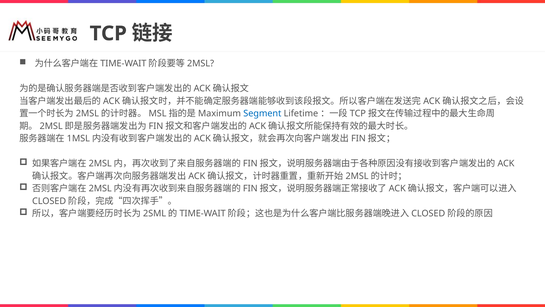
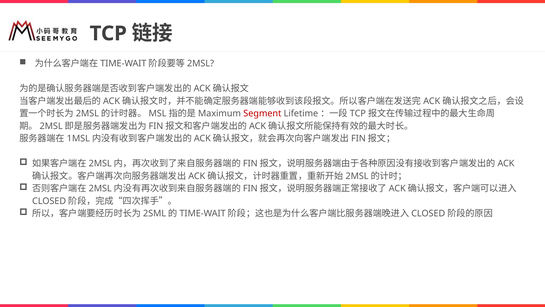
Segment colour: blue -> red (262, 113)
